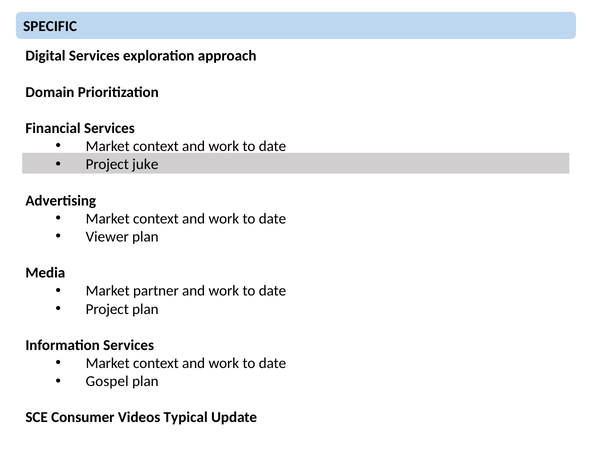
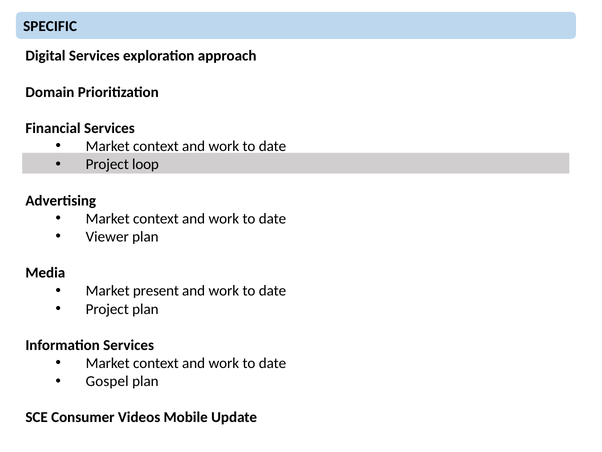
juke: juke -> loop (145, 164)
partner: partner -> present (156, 291)
Typical: Typical -> Mobile (186, 417)
